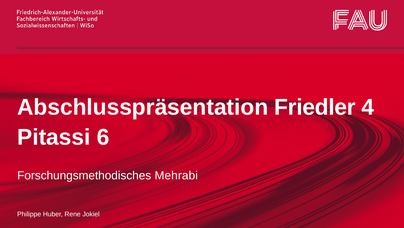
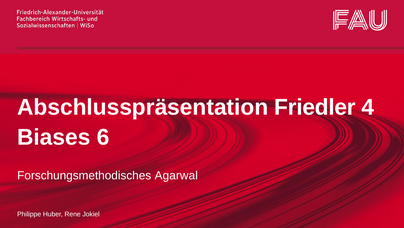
Pitassi: Pitassi -> Biases (54, 137)
Mehrabi: Mehrabi -> Agarwal (176, 175)
